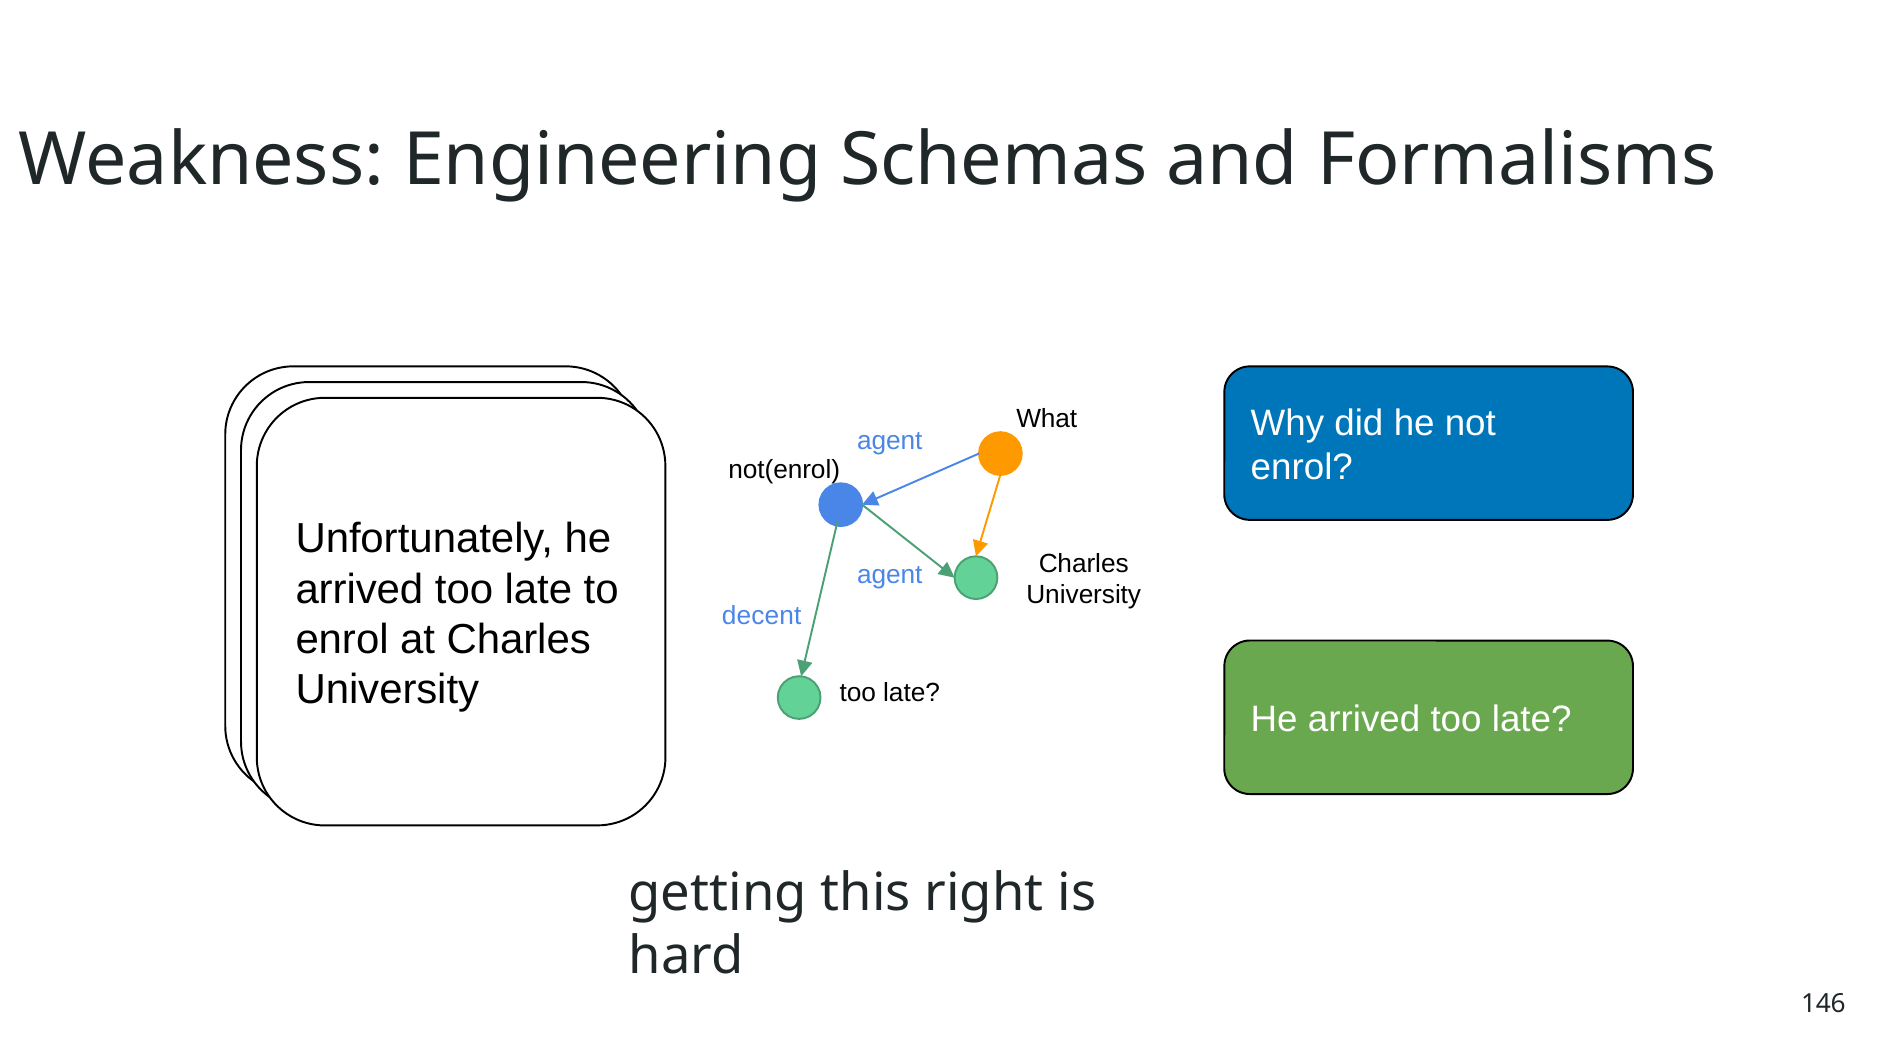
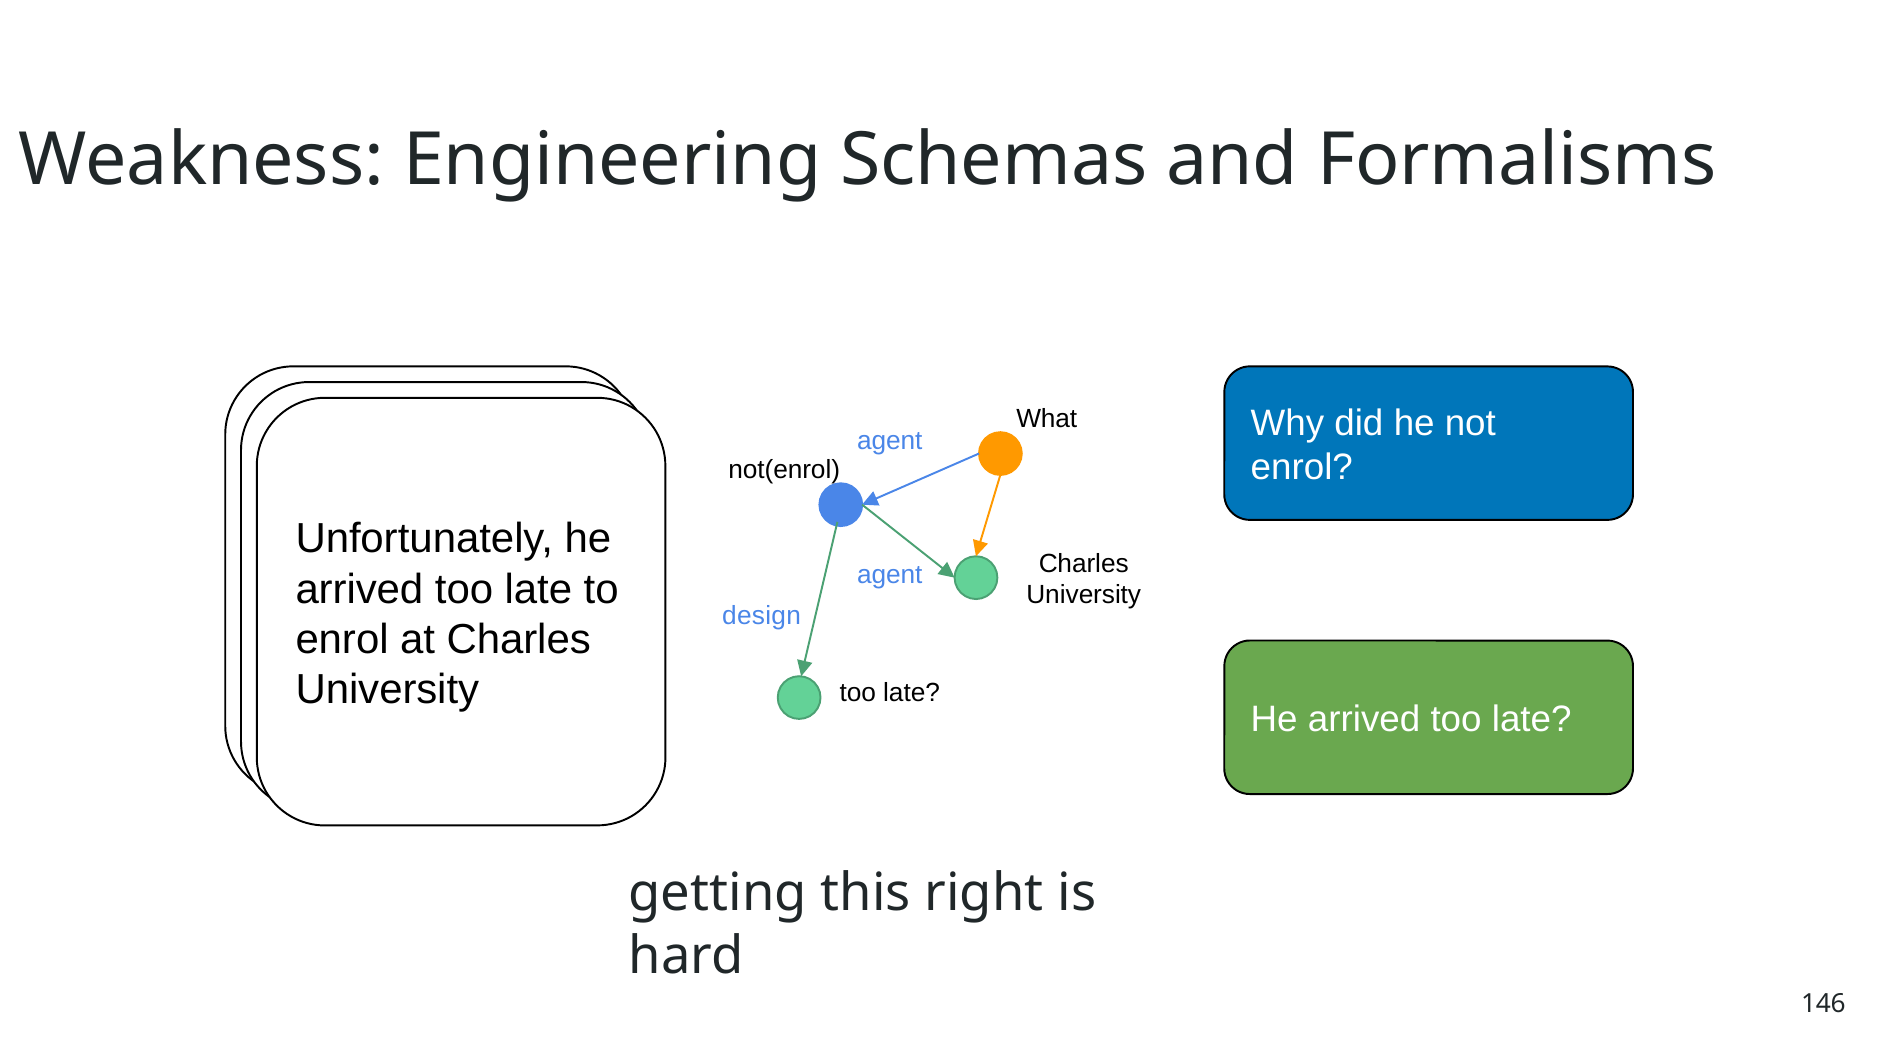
decent: decent -> design (762, 616)
